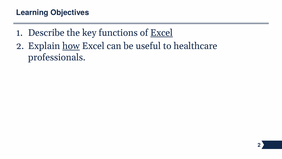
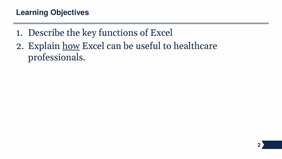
Excel underline: present -> none (162, 33)
